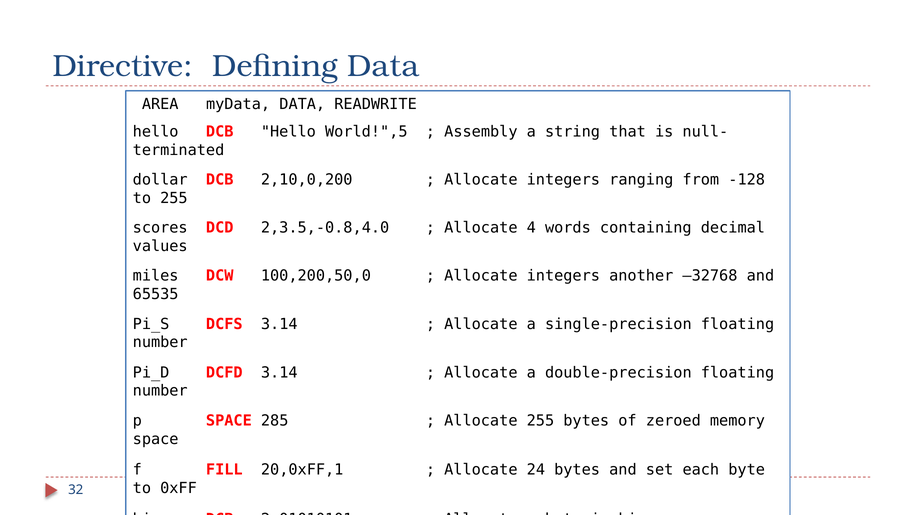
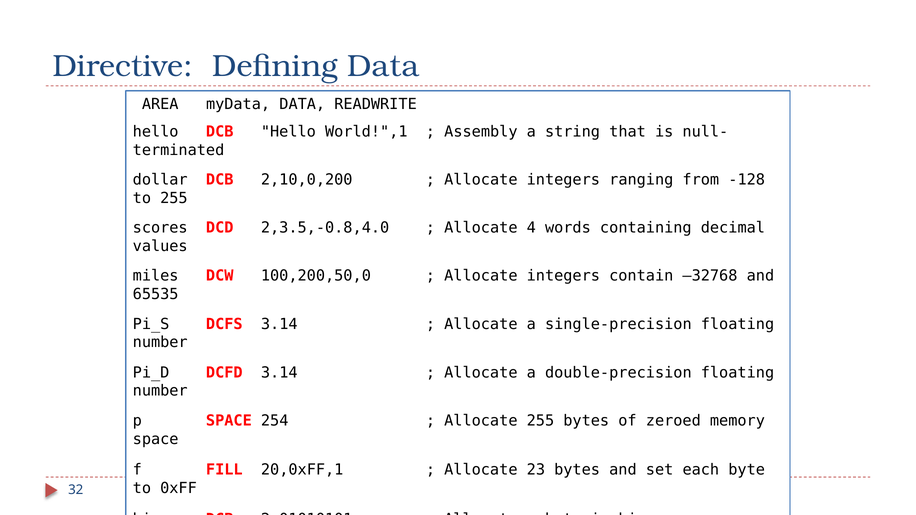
World!",5: World!",5 -> World!",1 (366, 132)
another: another -> contain (641, 276)
285: 285 -> 254 (275, 421)
24: 24 -> 23 (536, 470)
